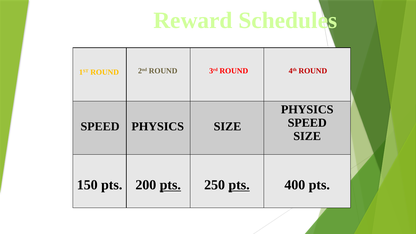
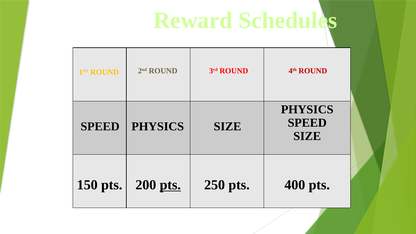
pts underline: present -> none (239, 185)
